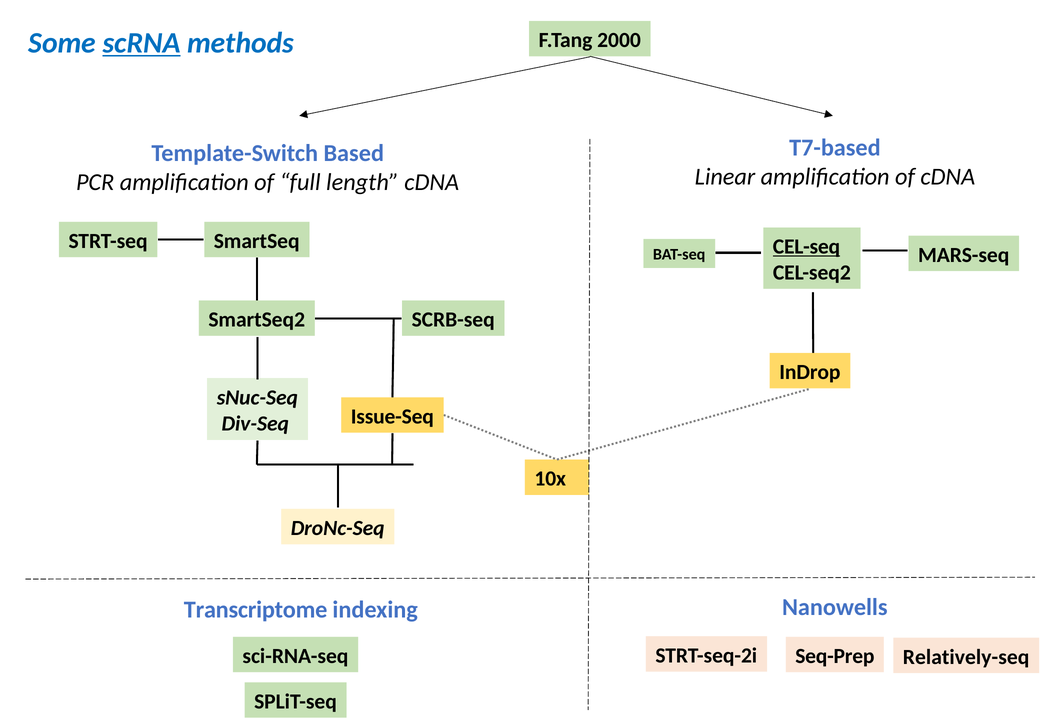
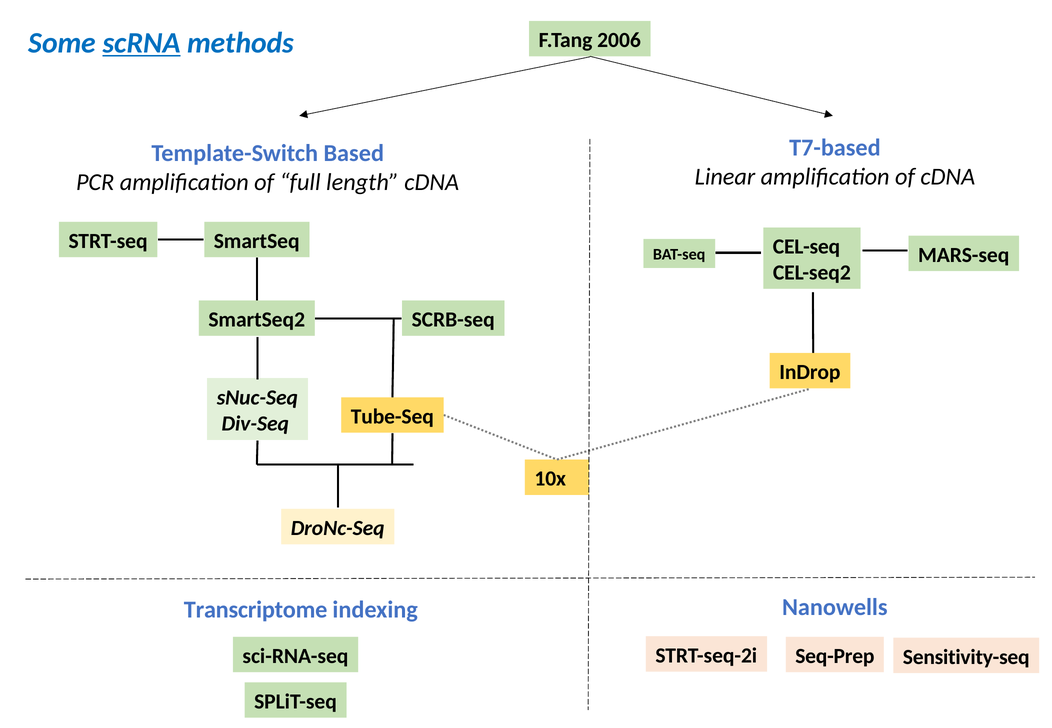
2000: 2000 -> 2006 (619, 40)
CEL-seq underline: present -> none (807, 247)
Issue-Seq: Issue-Seq -> Tube-Seq (392, 417)
Relatively-seq: Relatively-seq -> Sensitivity-seq (966, 657)
